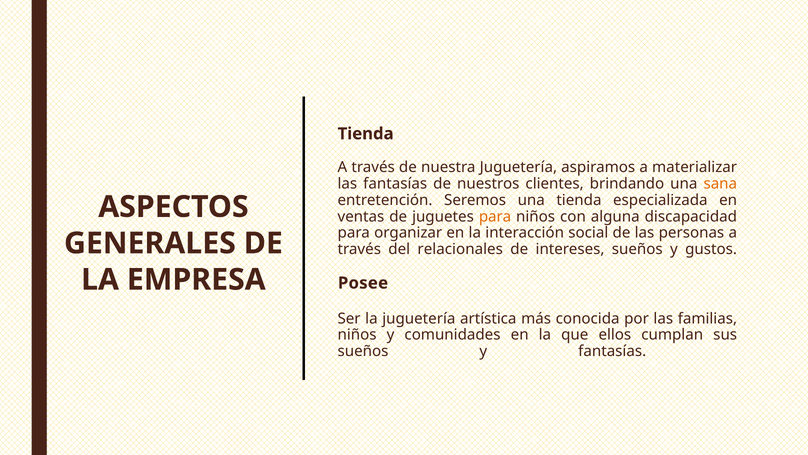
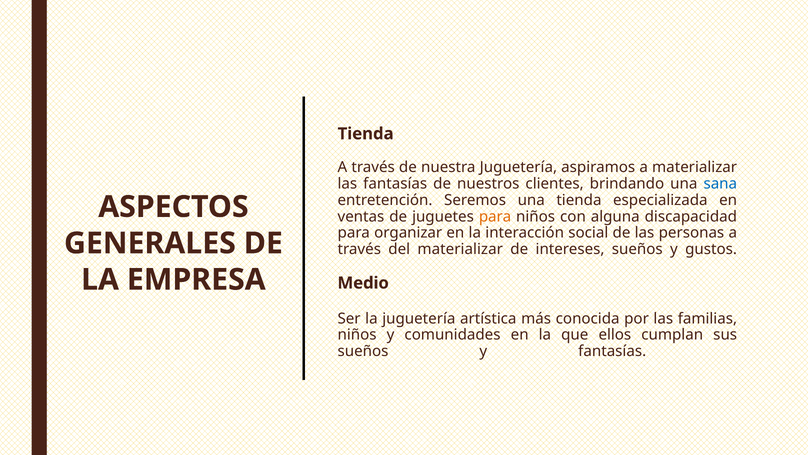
sana colour: orange -> blue (720, 184)
del relacionales: relacionales -> materializar (460, 249)
Posee: Posee -> Medio (363, 283)
